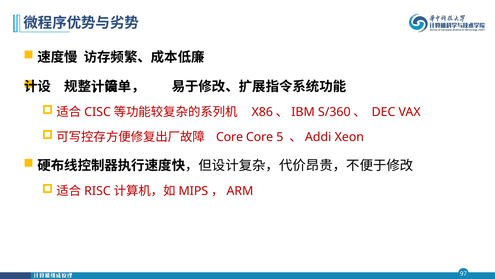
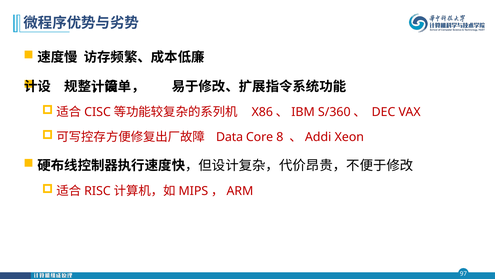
Core: Core -> Data (230, 137)
5: 5 -> 8 (280, 137)
